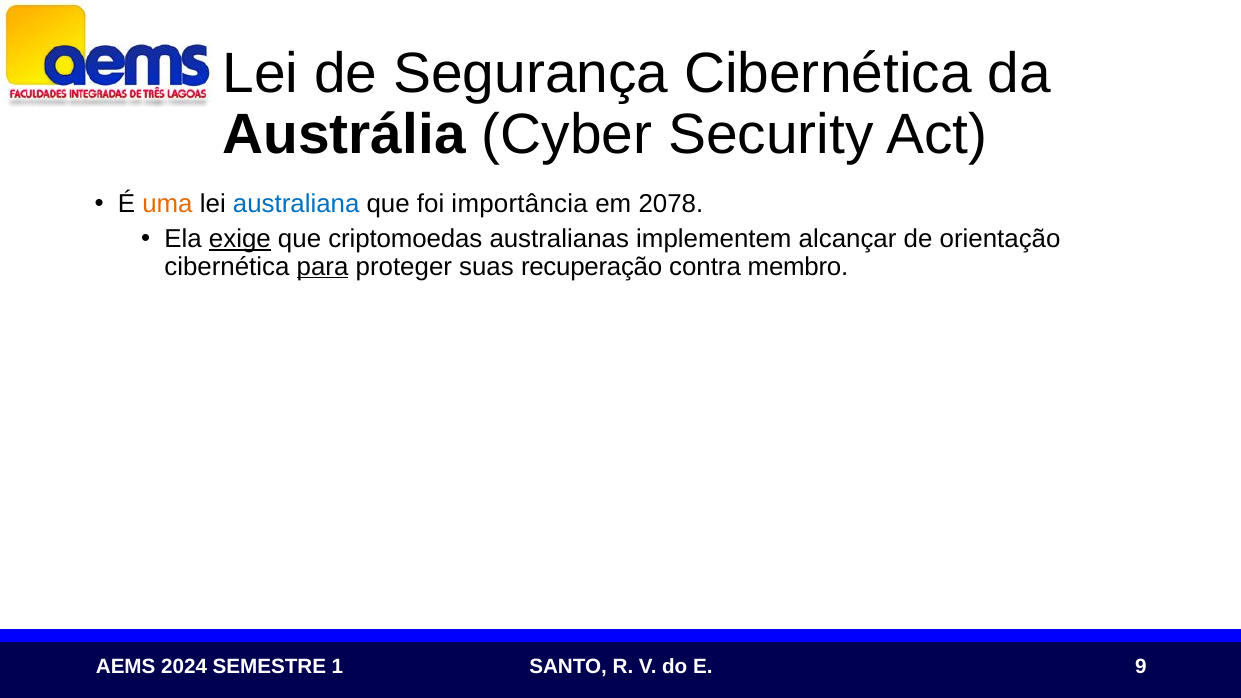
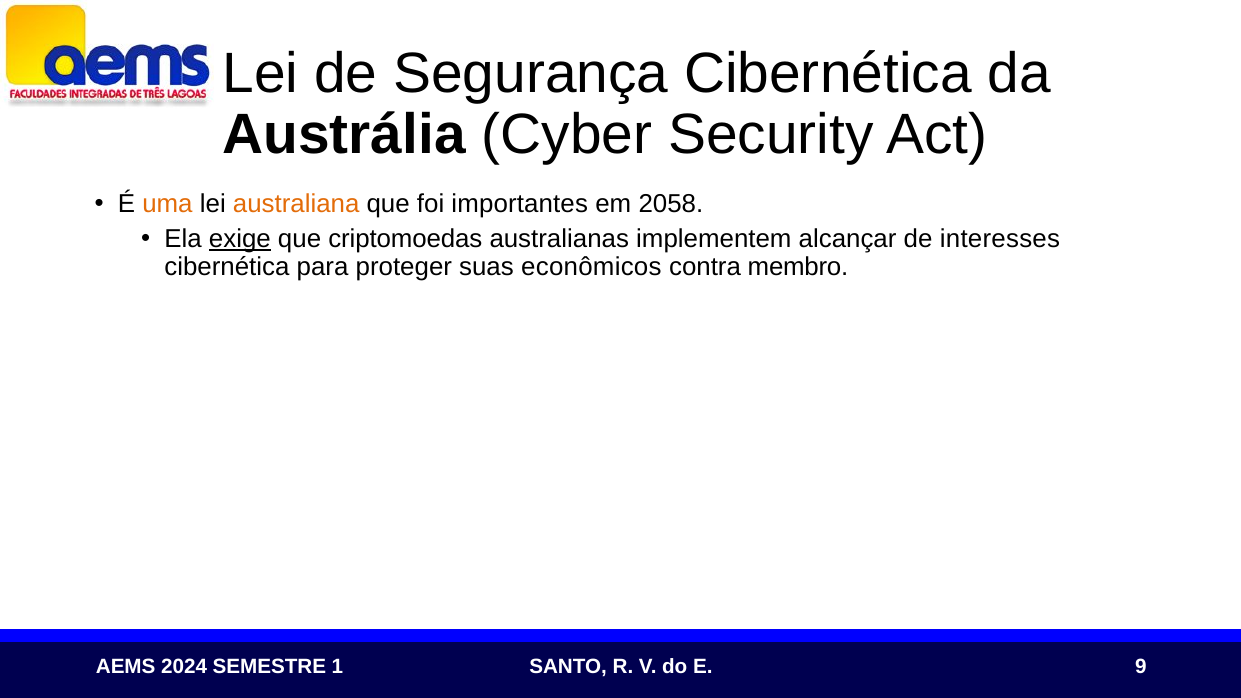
australiana colour: blue -> orange (296, 204)
importância: importância -> importantes (520, 204)
2078: 2078 -> 2058 (671, 204)
orientação: orientação -> interesses (1000, 239)
para underline: present -> none (323, 267)
recuperação: recuperação -> econômicos (591, 267)
